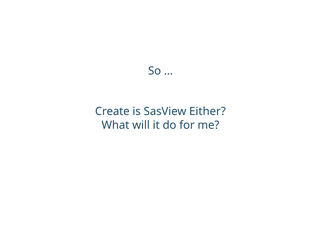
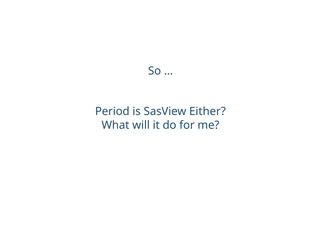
Create: Create -> Period (112, 111)
